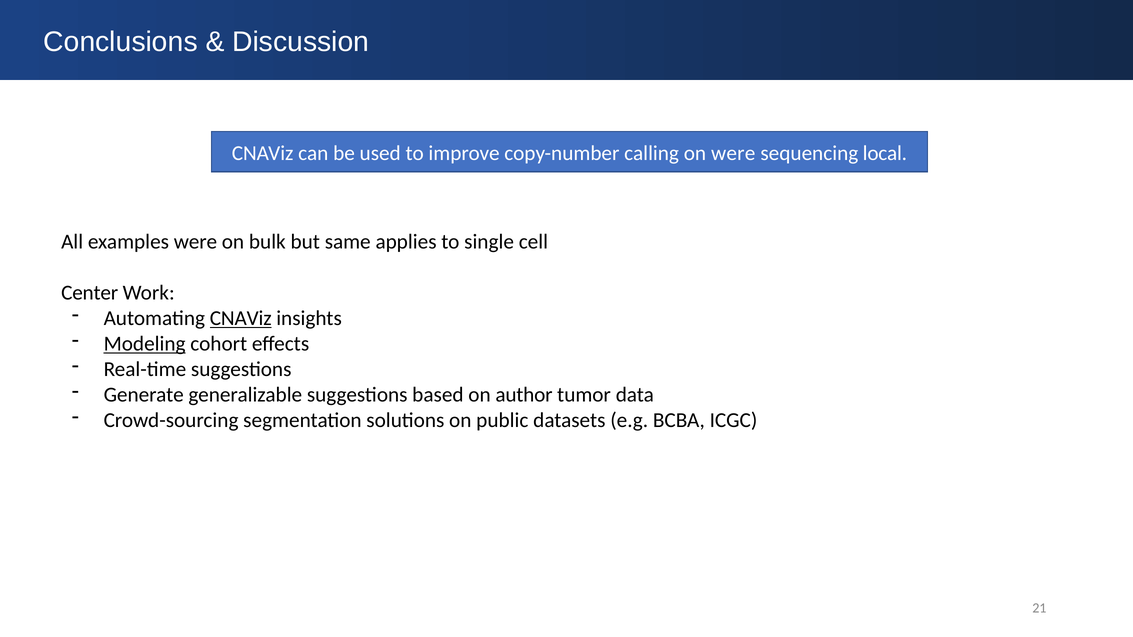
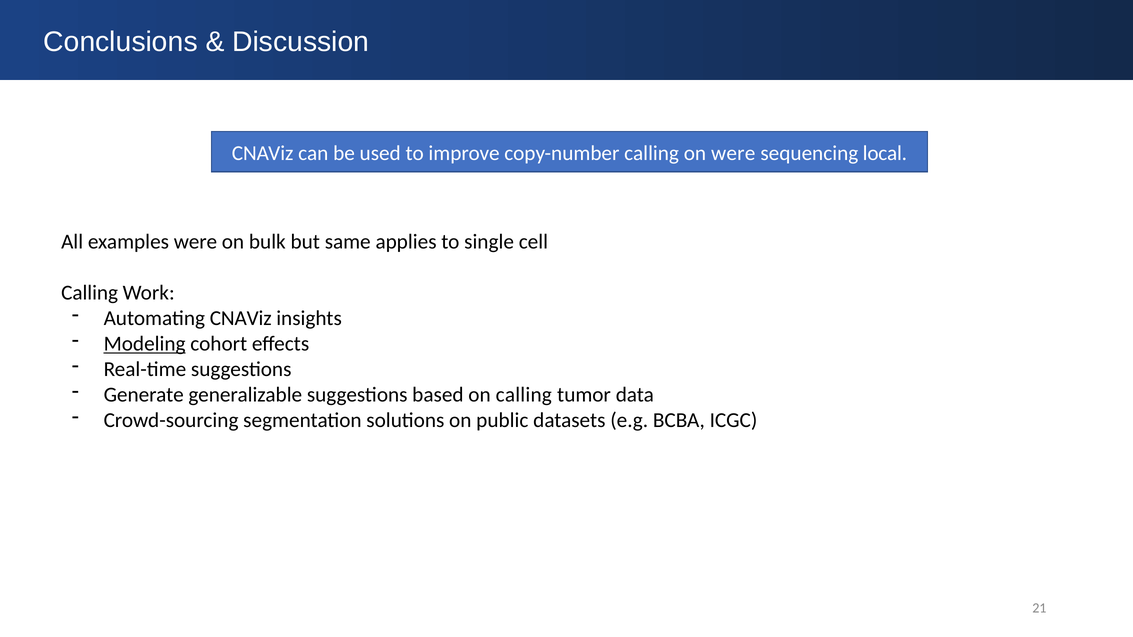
Center: Center -> Calling (90, 293)
CNAViz underline: present -> none (241, 318)
on author: author -> calling (524, 395)
